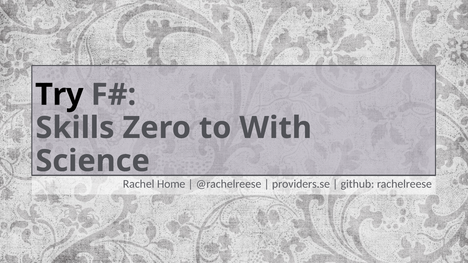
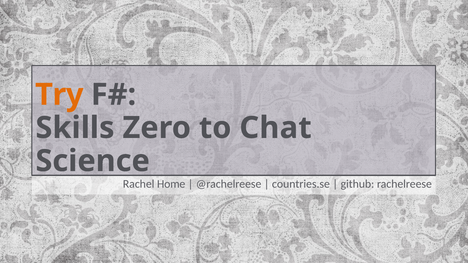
Try colour: black -> orange (59, 95)
With: With -> Chat (276, 128)
providers.se: providers.se -> countries.se (301, 184)
